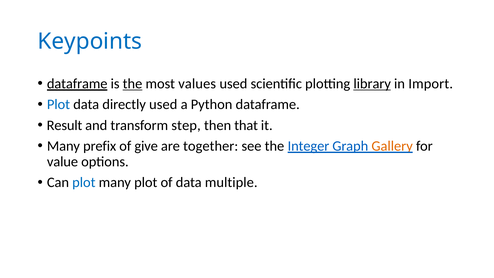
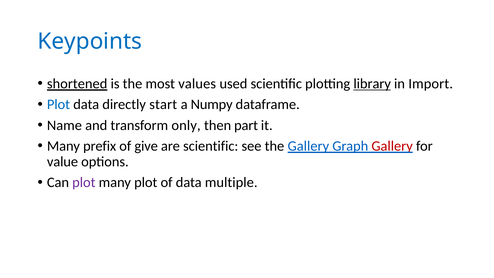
dataframe: dataframe -> shortened (77, 84)
the underline: present -> none (133, 84)
directly used: used -> start (163, 105)
Python: Python -> Numpy (212, 105)
Result: Result -> Name (64, 125)
step: step -> only (186, 125)
that: that -> part (246, 125)
are together: together -> scientific (211, 146)
the Integer: Integer -> Gallery (308, 146)
Gallery colour: orange -> red (392, 146)
plot colour: blue -> purple (84, 182)
